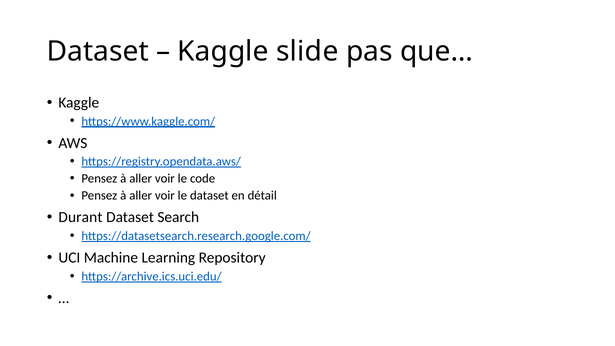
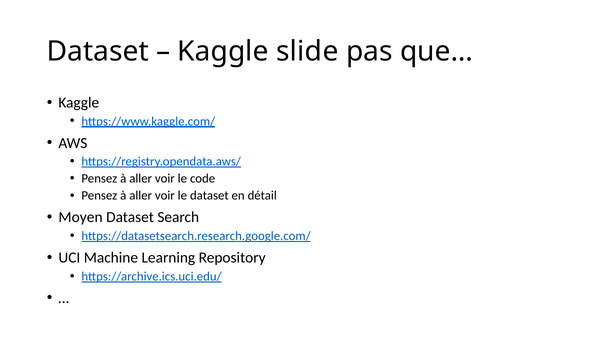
Durant: Durant -> Moyen (81, 217)
